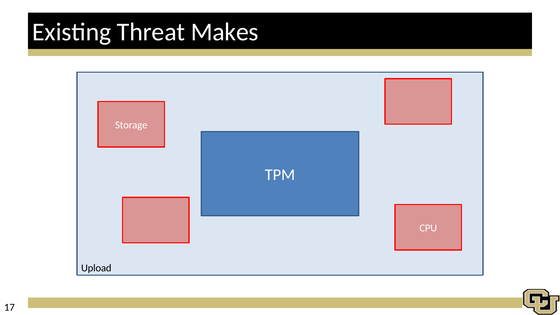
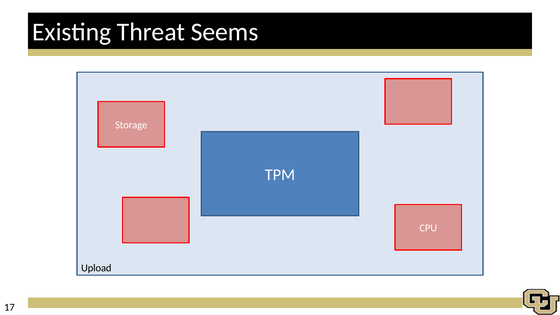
Makes: Makes -> Seems (225, 32)
